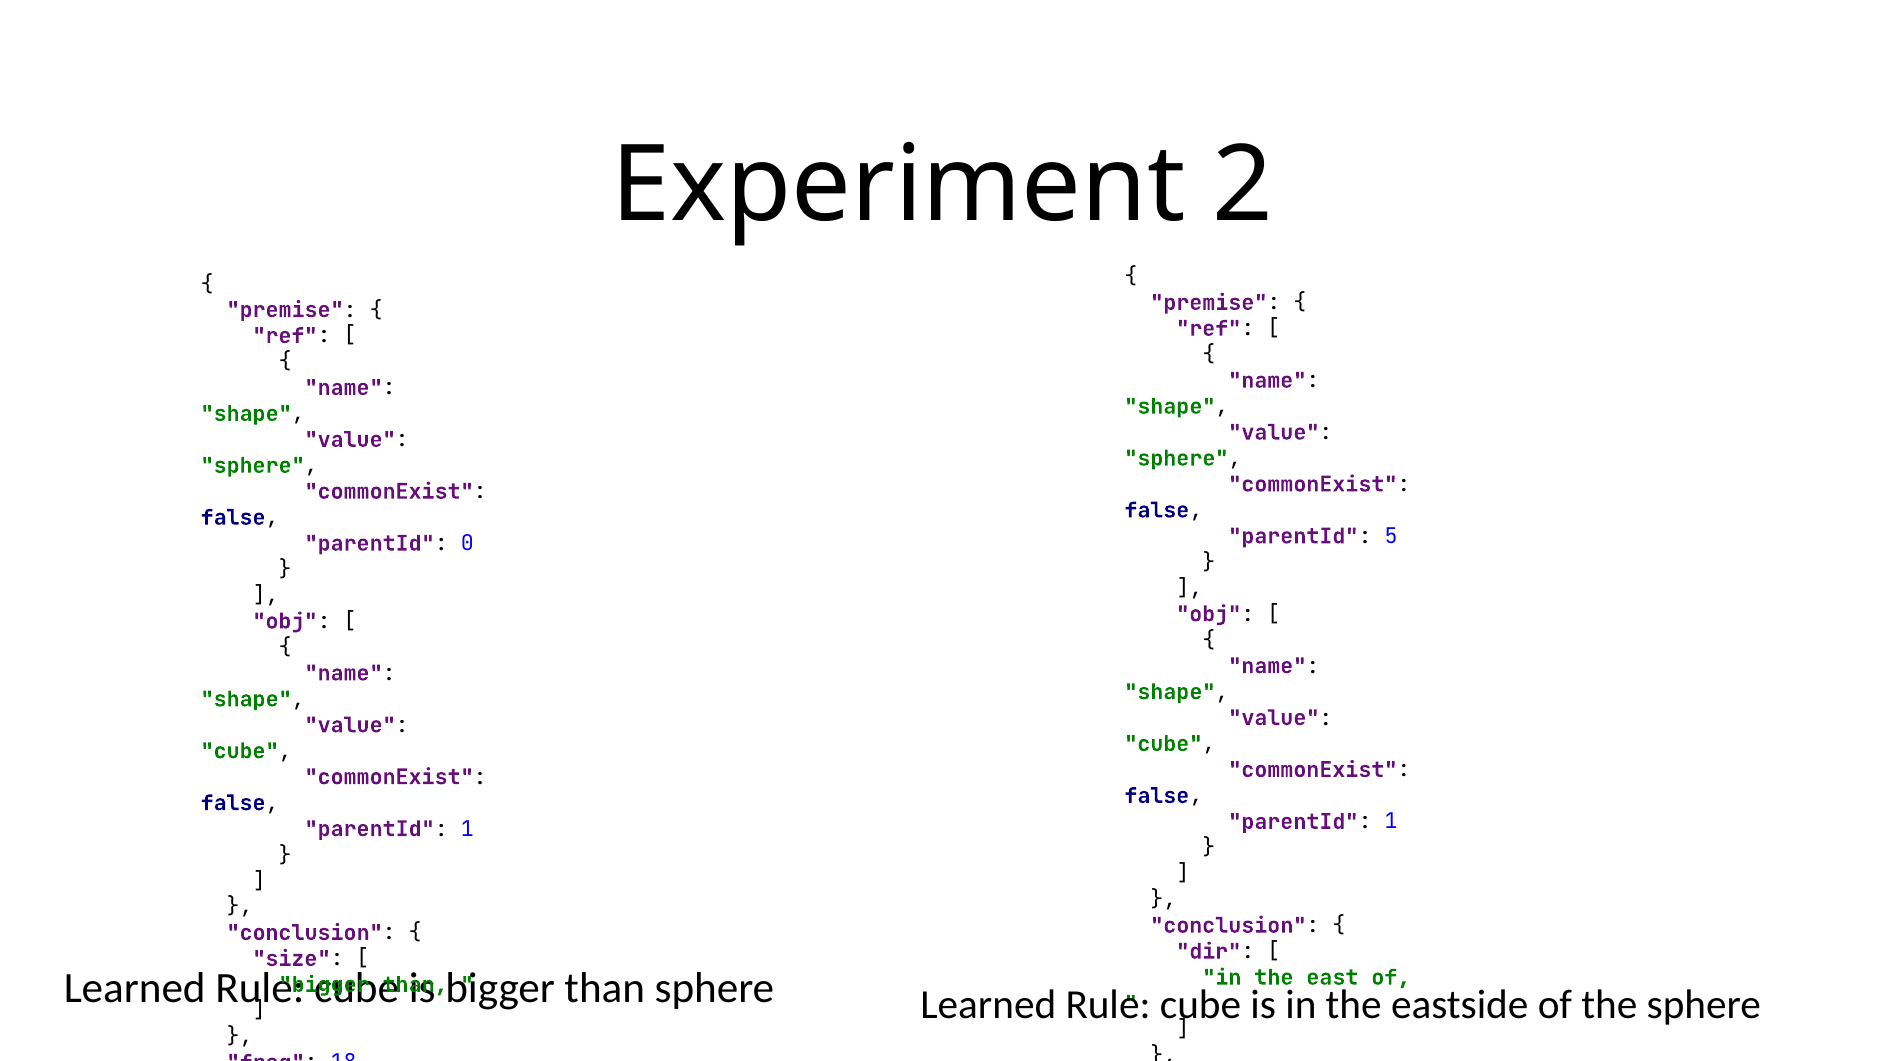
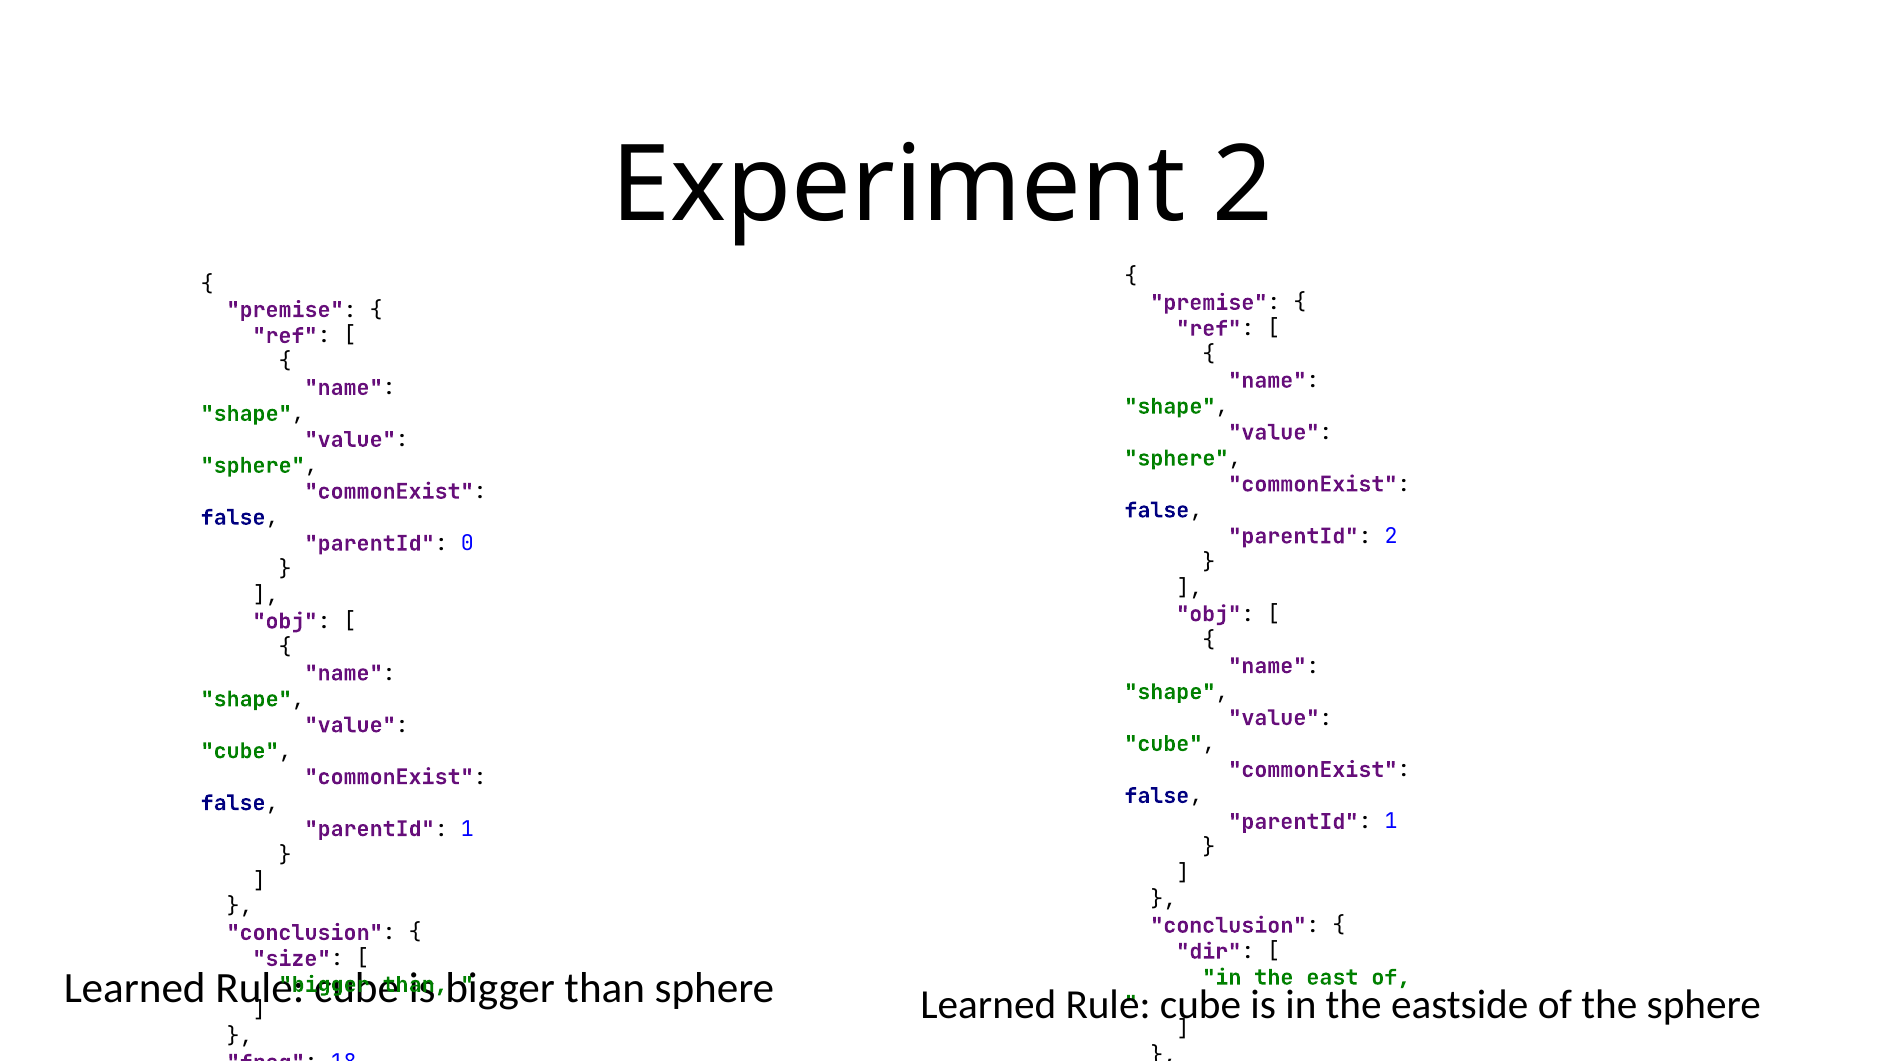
parentId 5: 5 -> 2 (1391, 536)
